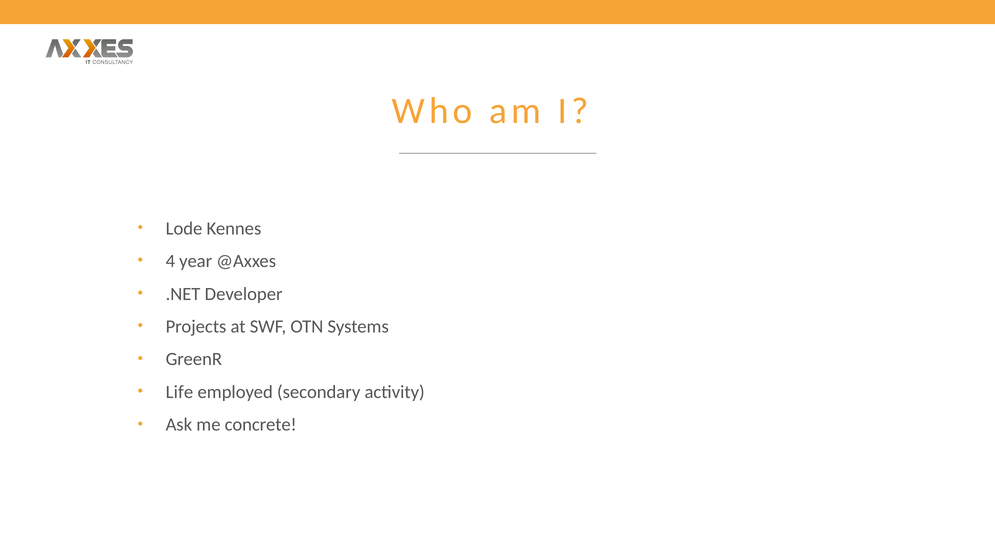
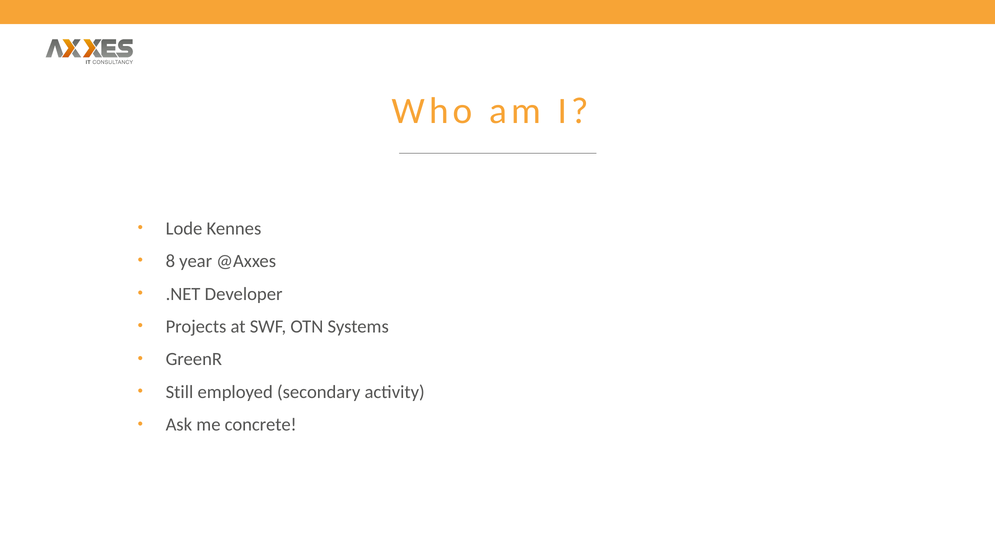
4: 4 -> 8 (170, 261)
Life: Life -> Still (179, 392)
